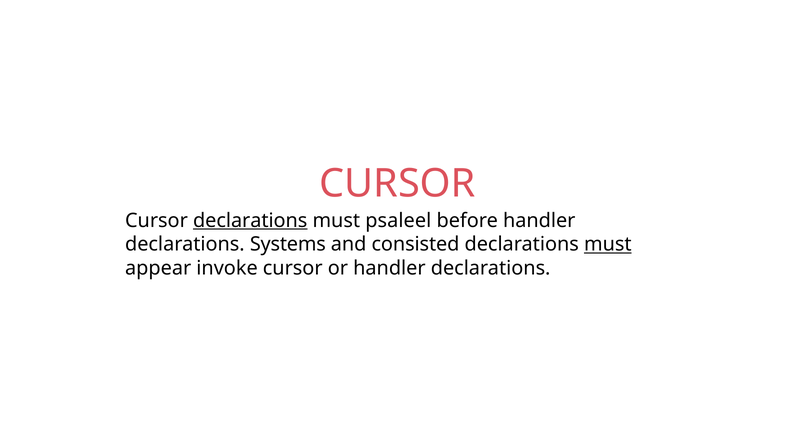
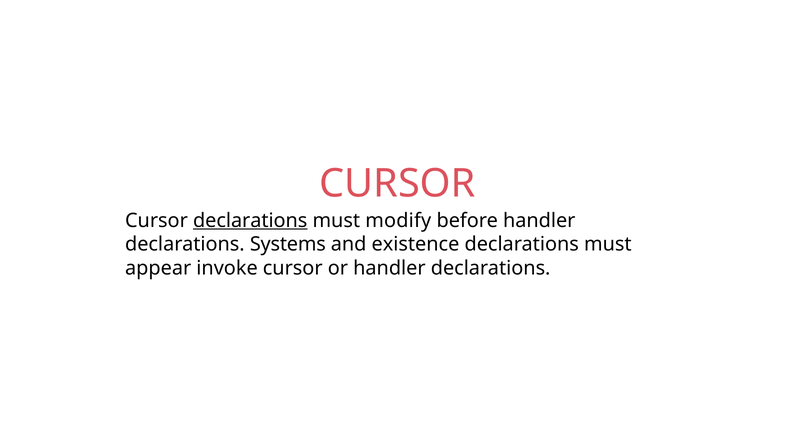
psaleel: psaleel -> modify (398, 221)
consisted: consisted -> existence (415, 245)
must underline: present -> none (608, 245)
